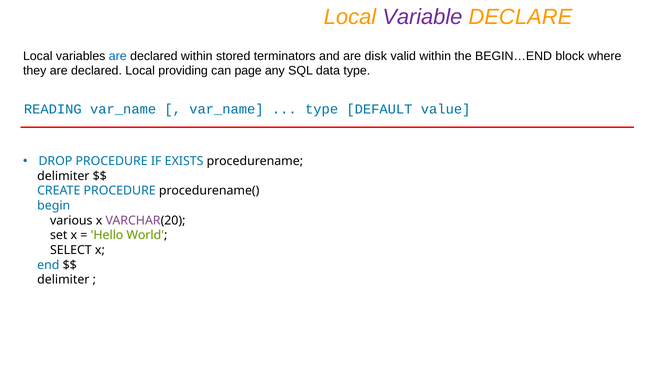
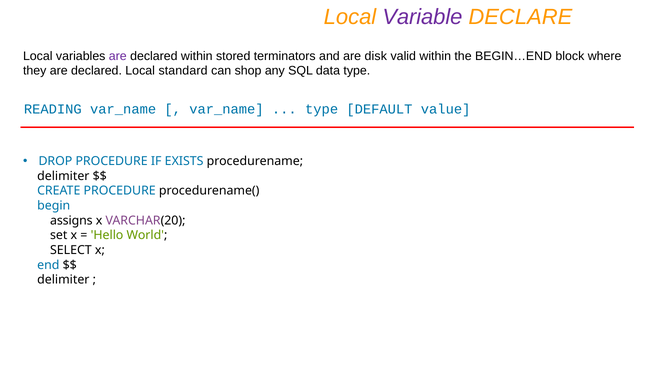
are colour: blue -> purple (118, 56)
providing: providing -> standard (183, 71)
page: page -> shop (248, 71)
various: various -> assigns (71, 221)
